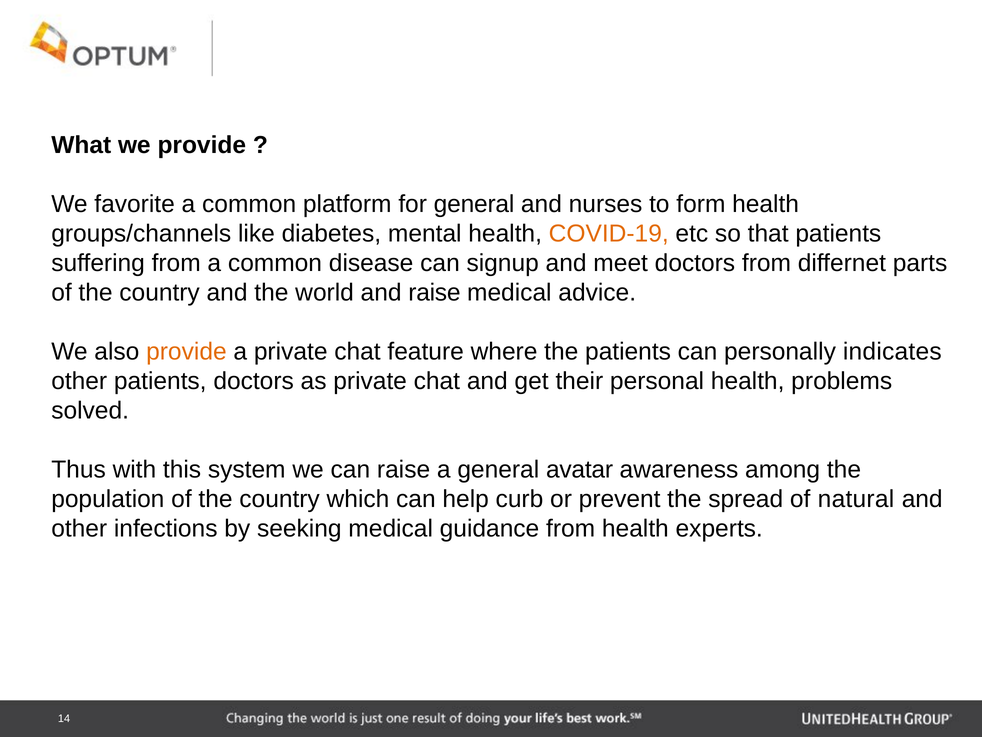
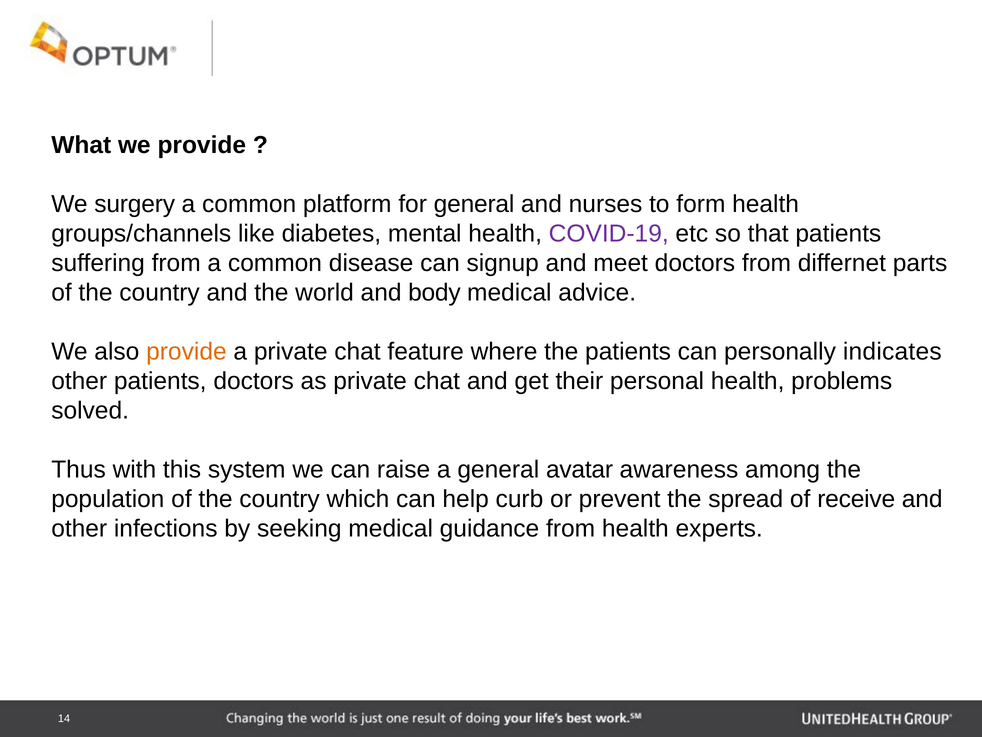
favorite: favorite -> surgery (135, 204)
COVID-19 colour: orange -> purple (609, 234)
and raise: raise -> body (434, 293)
natural: natural -> receive (856, 499)
